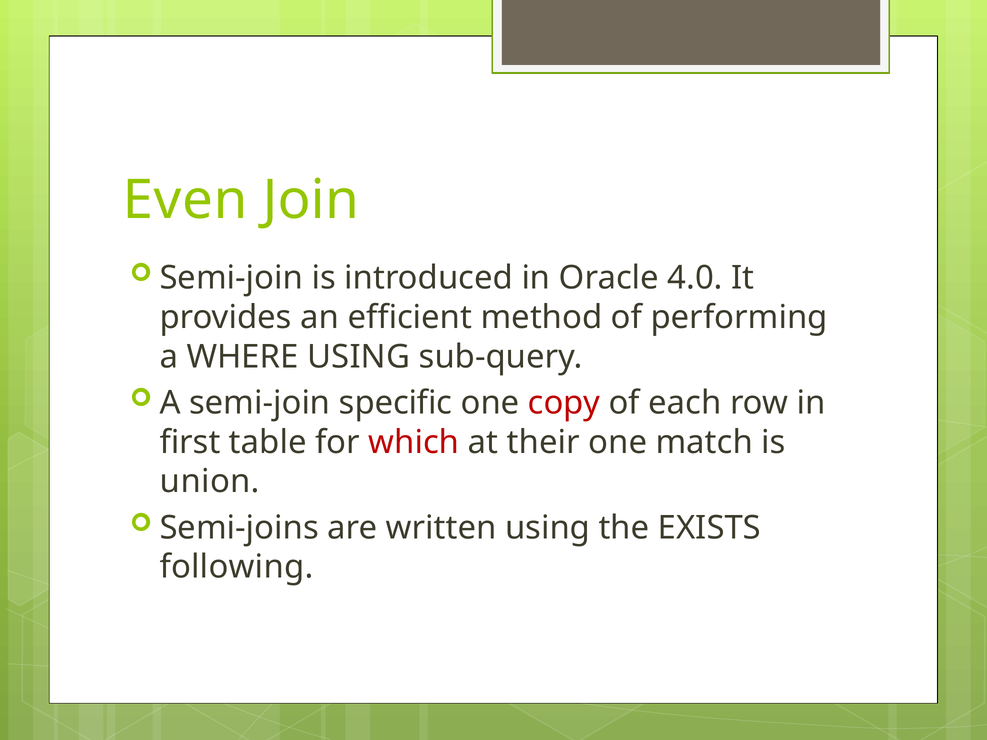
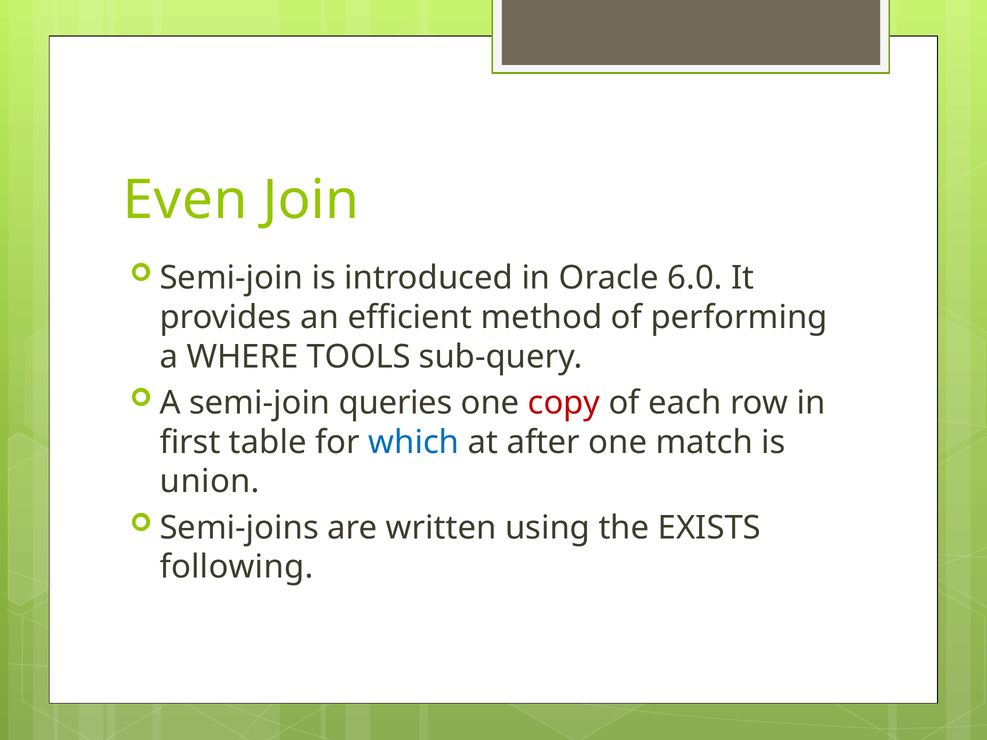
4.0: 4.0 -> 6.0 (695, 278)
WHERE USING: USING -> TOOLS (359, 357)
specific: specific -> queries (396, 403)
which colour: red -> blue (414, 442)
their: their -> after (543, 442)
